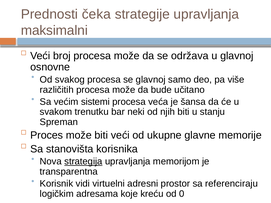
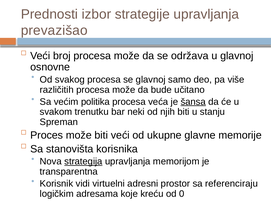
čeka: čeka -> izbor (96, 14)
maksimalni: maksimalni -> prevazišao (54, 31)
sistemi: sistemi -> politika (95, 102)
šansa underline: none -> present (193, 102)
